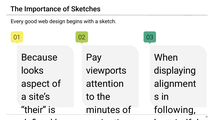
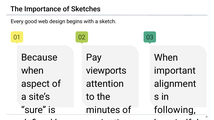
looks: looks -> when (32, 71)
displaying: displaying -> important (175, 71)
their: their -> sure (34, 110)
